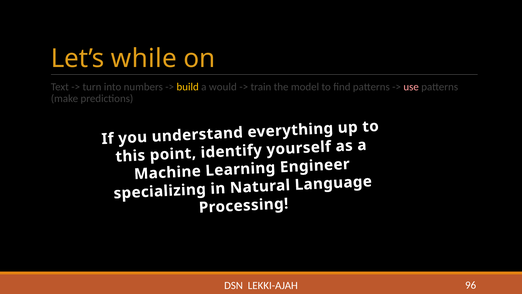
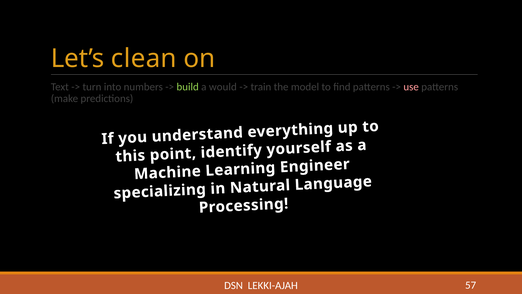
while: while -> clean (144, 58)
build colour: yellow -> light green (188, 87)
96: 96 -> 57 (471, 285)
